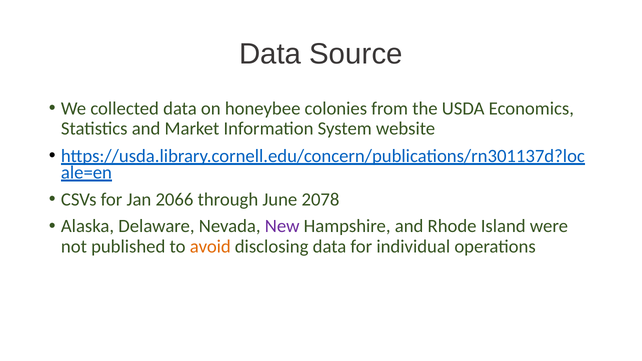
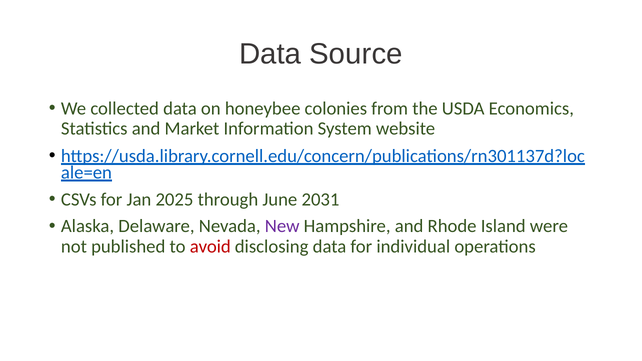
2066: 2066 -> 2025 (174, 199)
2078: 2078 -> 2031 (320, 199)
avoid colour: orange -> red (210, 247)
